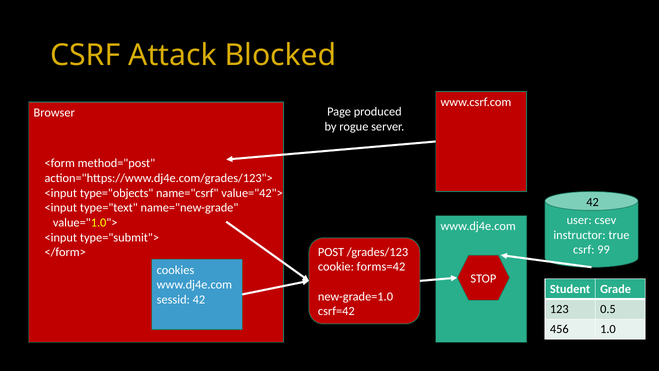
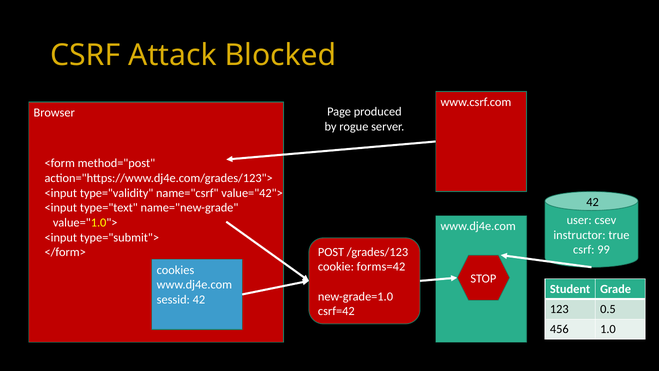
type="objects: type="objects -> type="validity (117, 193)
